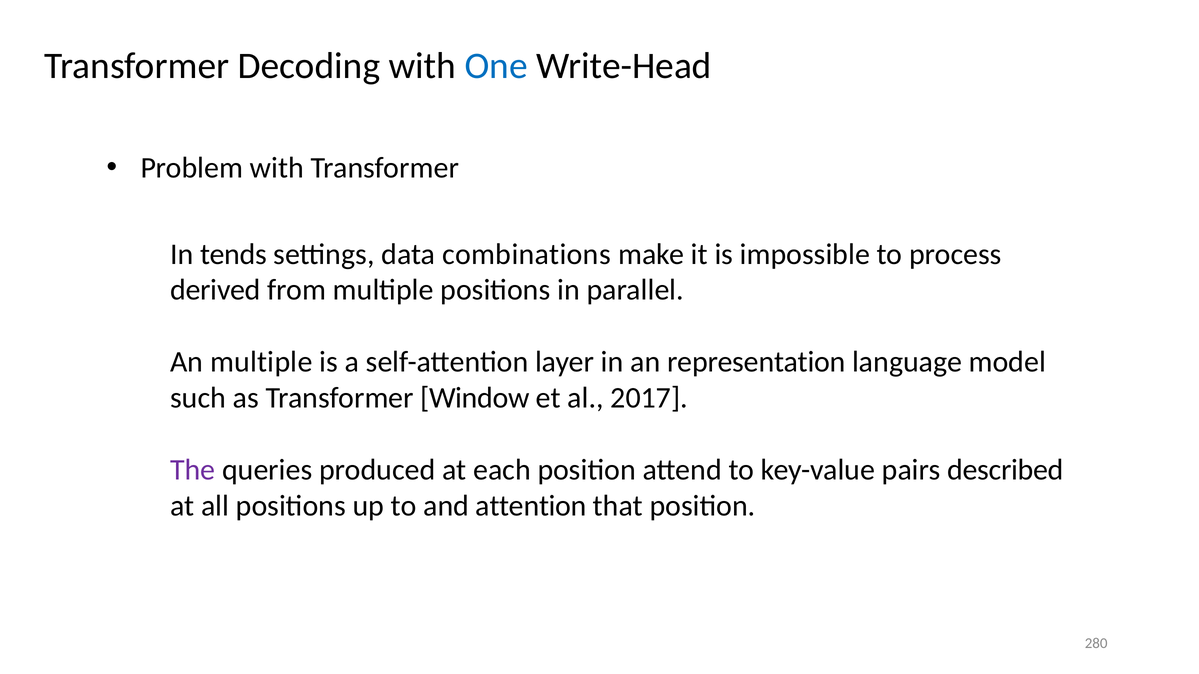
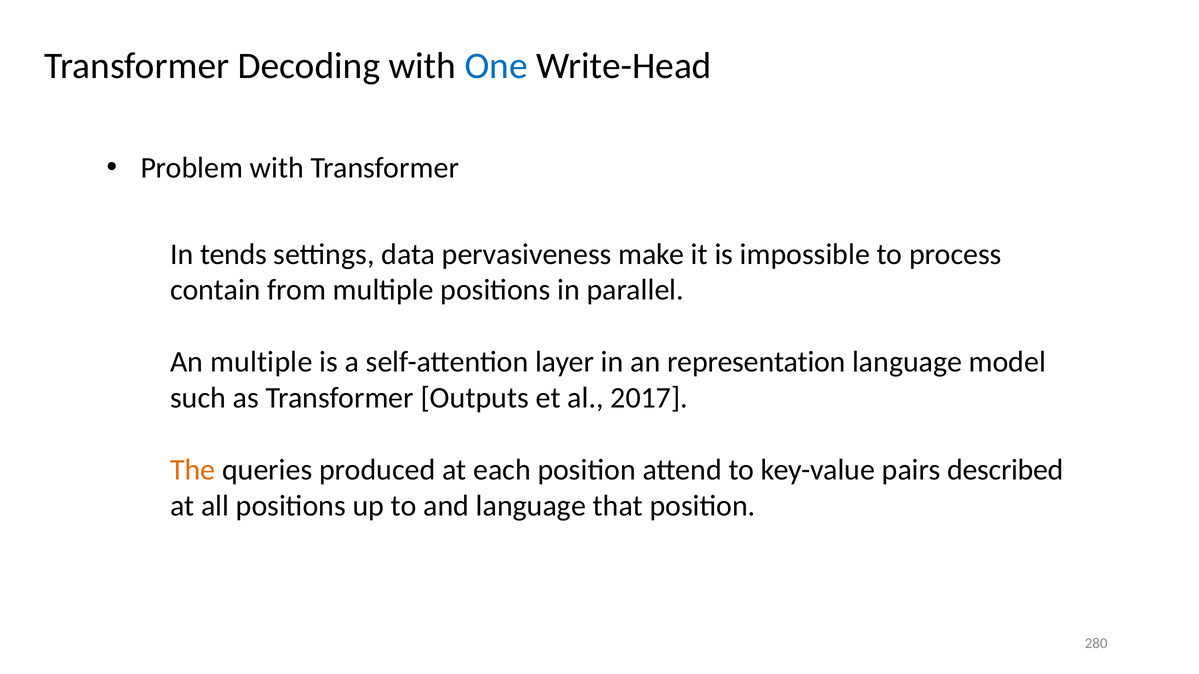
combinations: combinations -> pervasiveness (527, 254)
derived: derived -> contain (215, 290)
Window: Window -> Outputs (475, 398)
The colour: purple -> orange (193, 470)
and attention: attention -> language (531, 506)
